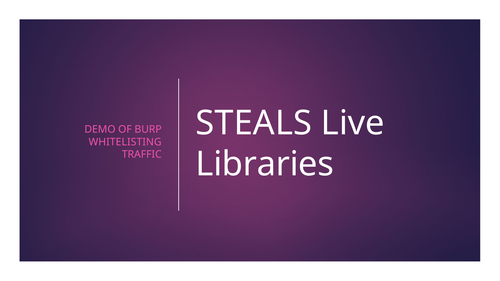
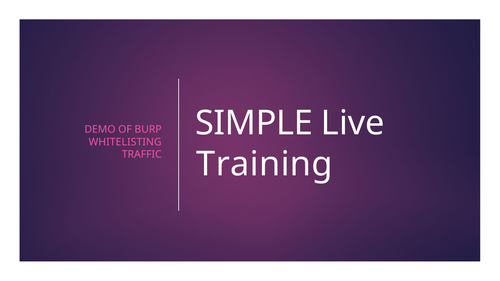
STEALS: STEALS -> SIMPLE (254, 123)
Libraries: Libraries -> Training (264, 164)
